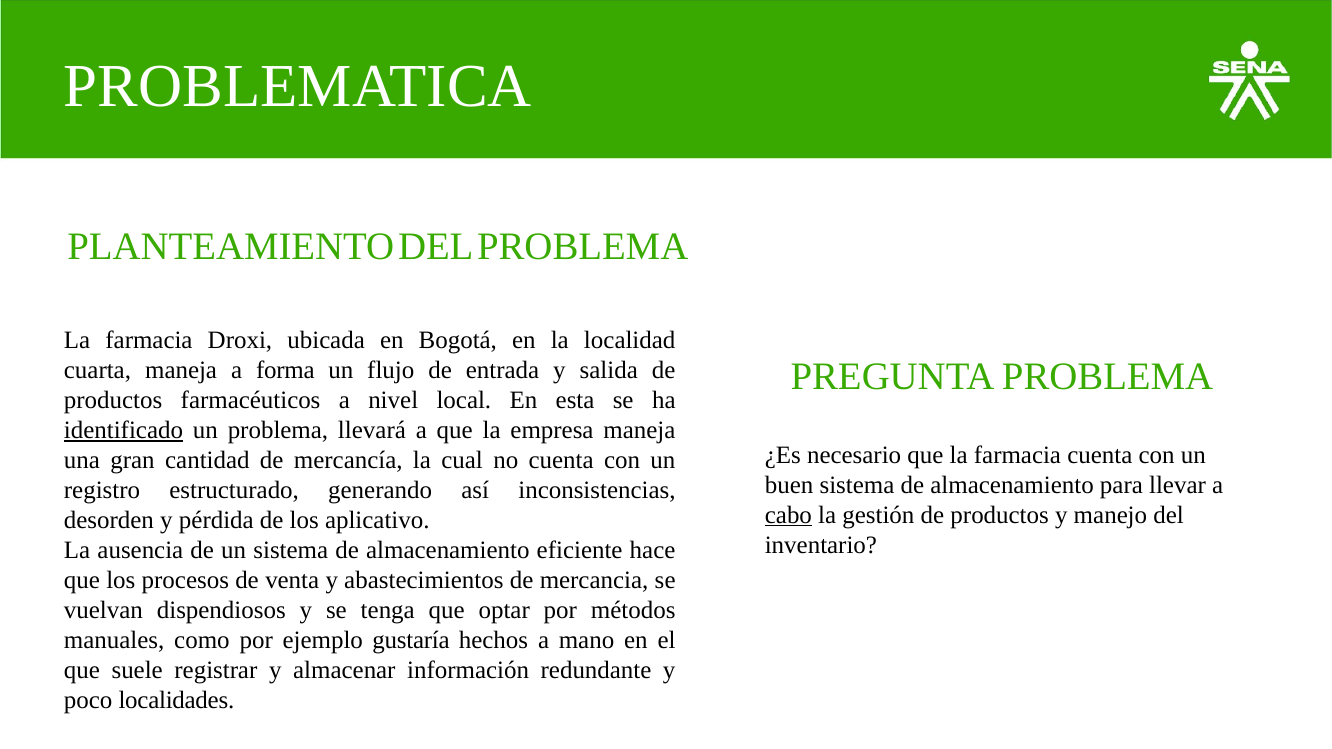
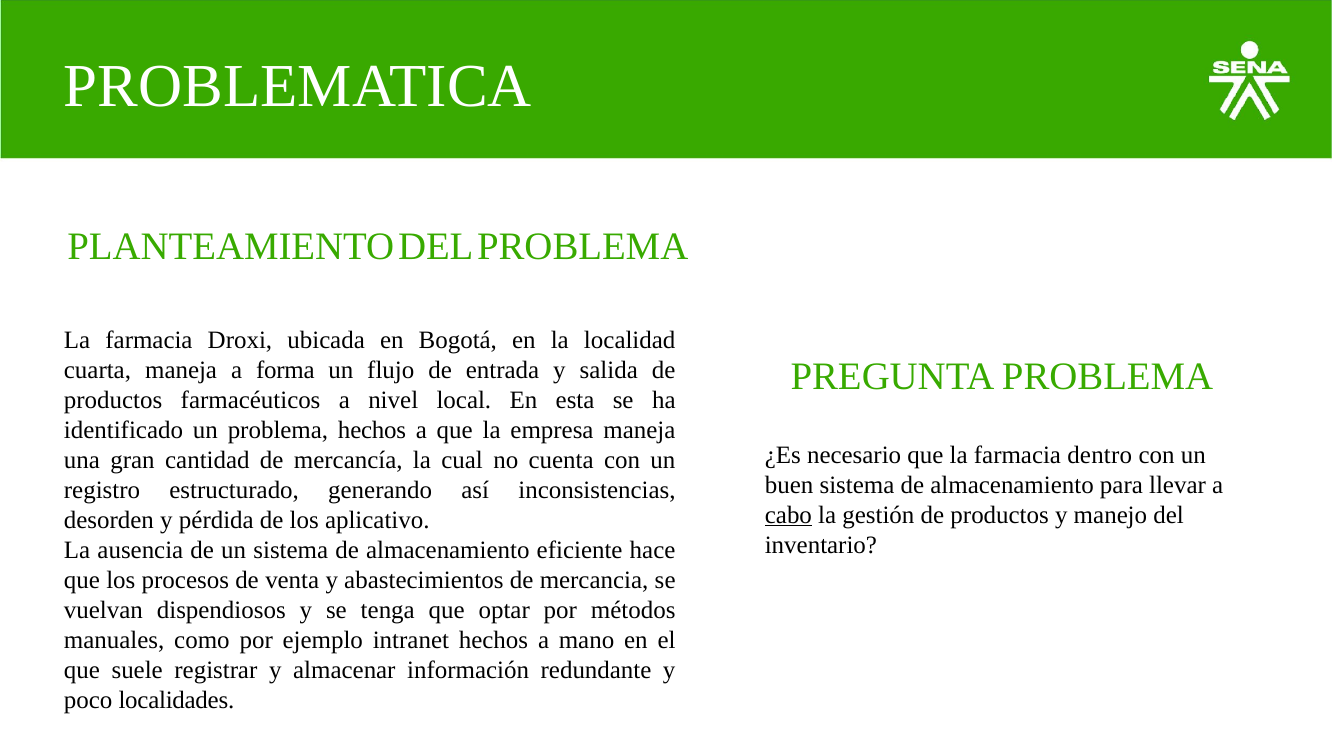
identificado underline: present -> none (124, 430)
problema llevará: llevará -> hechos (372, 430)
farmacia cuenta: cuenta -> dentro (1100, 455)
gustaría: gustaría -> intranet (411, 640)
